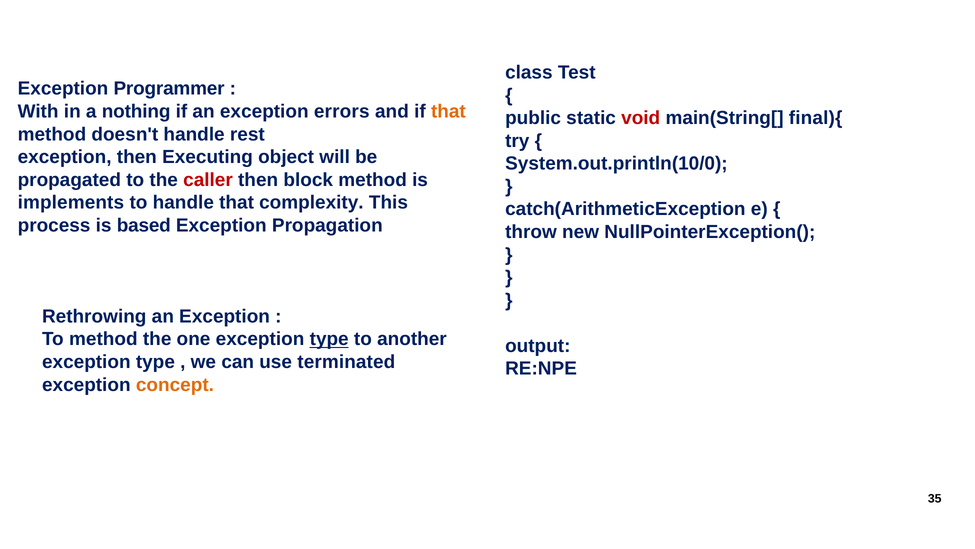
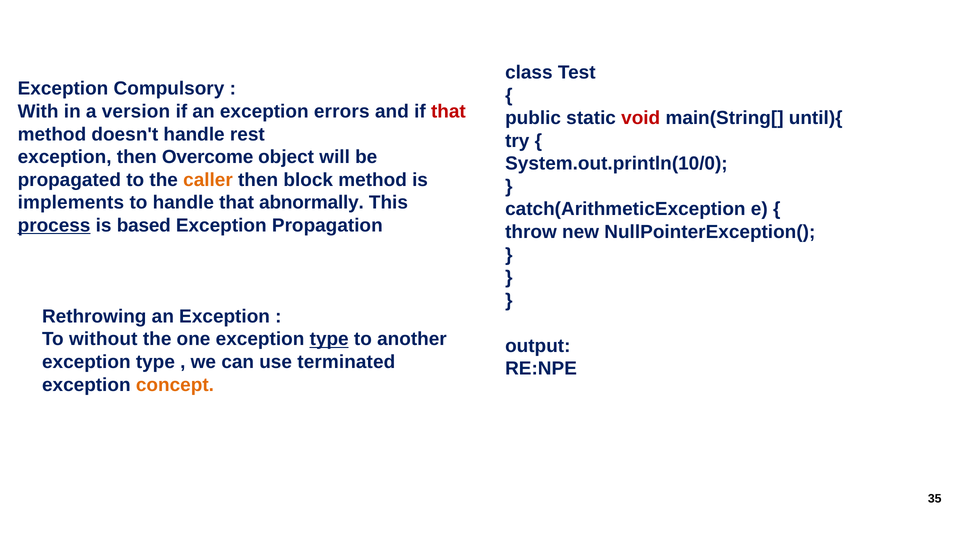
Programmer: Programmer -> Compulsory (169, 89)
nothing: nothing -> version (136, 111)
that colour: orange -> red (448, 111)
final){: final){ -> until){ (816, 118)
Executing: Executing -> Overcome (208, 157)
caller colour: red -> orange (208, 180)
complexity: complexity -> abnormally (311, 202)
process underline: none -> present (54, 225)
To method: method -> without (103, 339)
